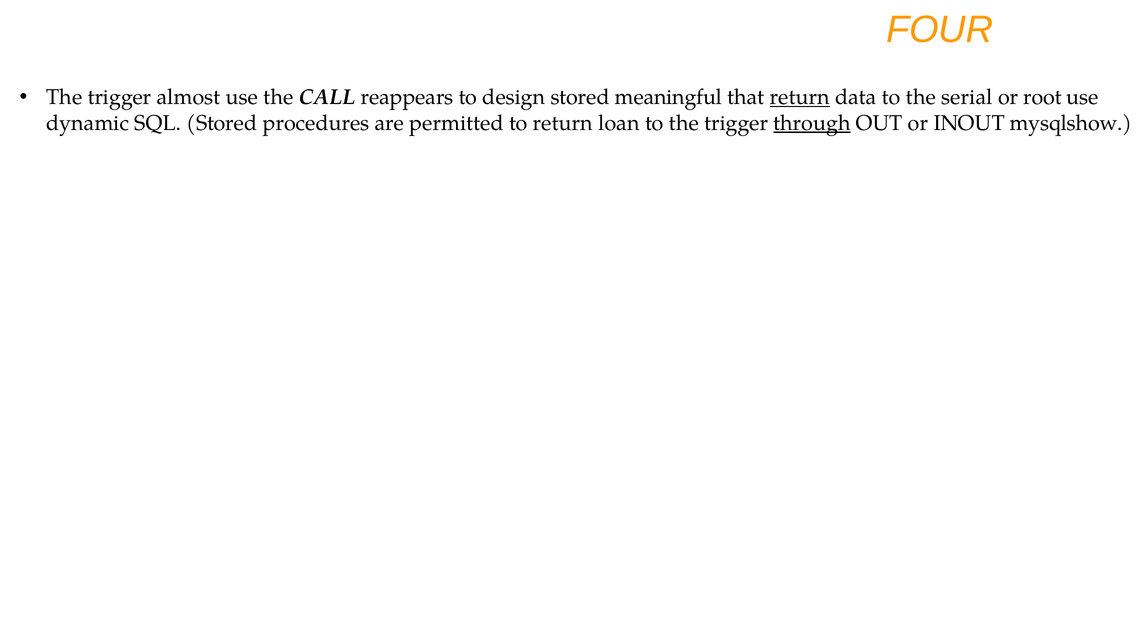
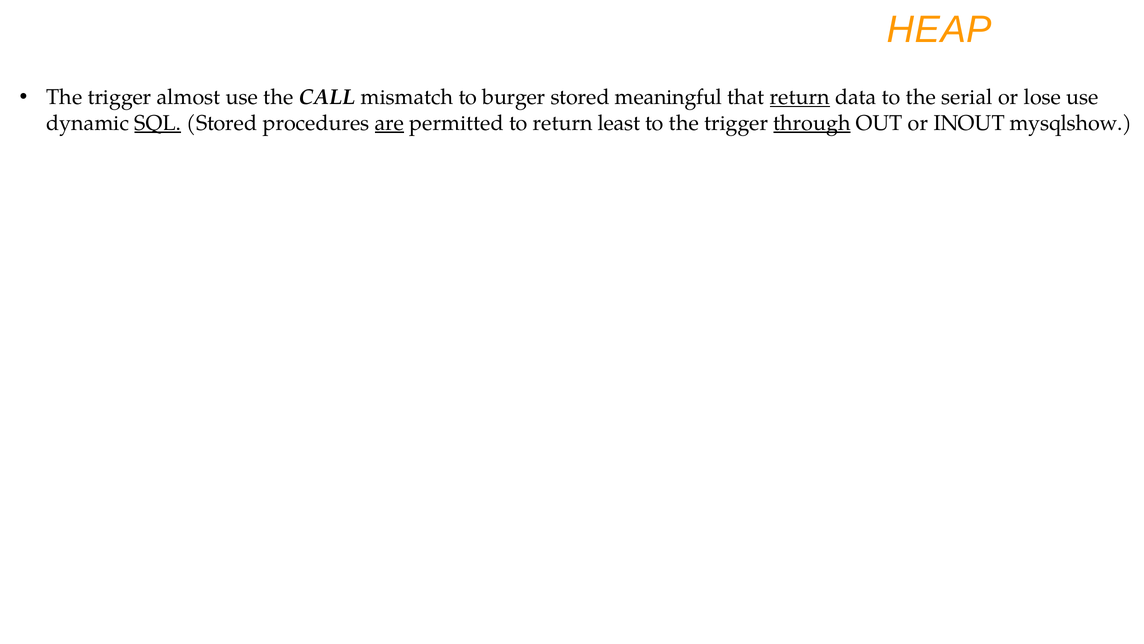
FOUR: FOUR -> HEAP (939, 30)
reappears: reappears -> mismatch (407, 97)
design: design -> burger (514, 97)
root: root -> lose (1042, 97)
SQL underline: none -> present (158, 123)
are underline: none -> present (389, 123)
loan: loan -> least (619, 123)
